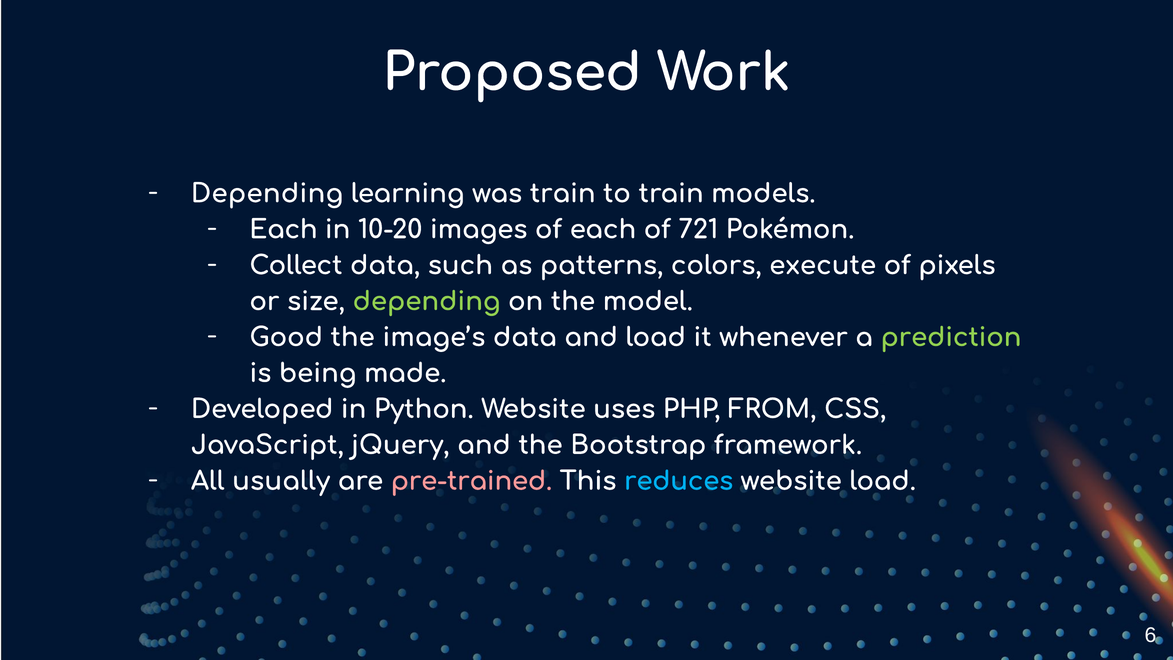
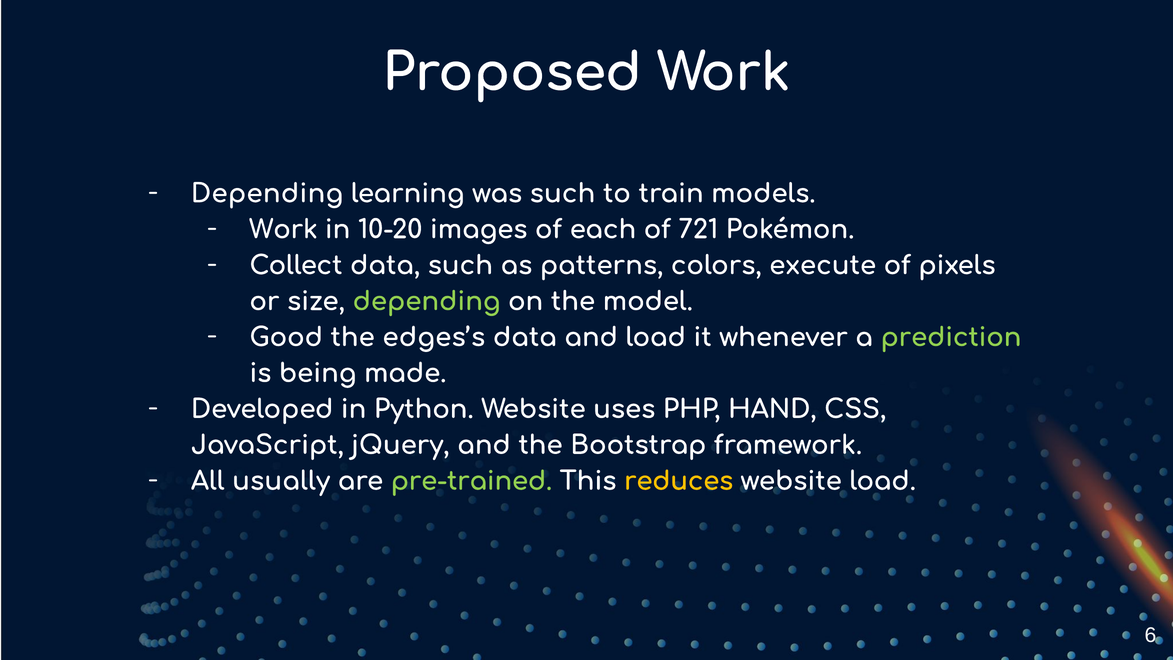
was train: train -> such (563, 194)
Each: Each -> Work (283, 230)
image’s: image’s -> edges’s (434, 337)
FROM: FROM -> HAND (772, 409)
pre-trained colour: pink -> light green (471, 481)
reduces colour: light blue -> yellow (679, 481)
